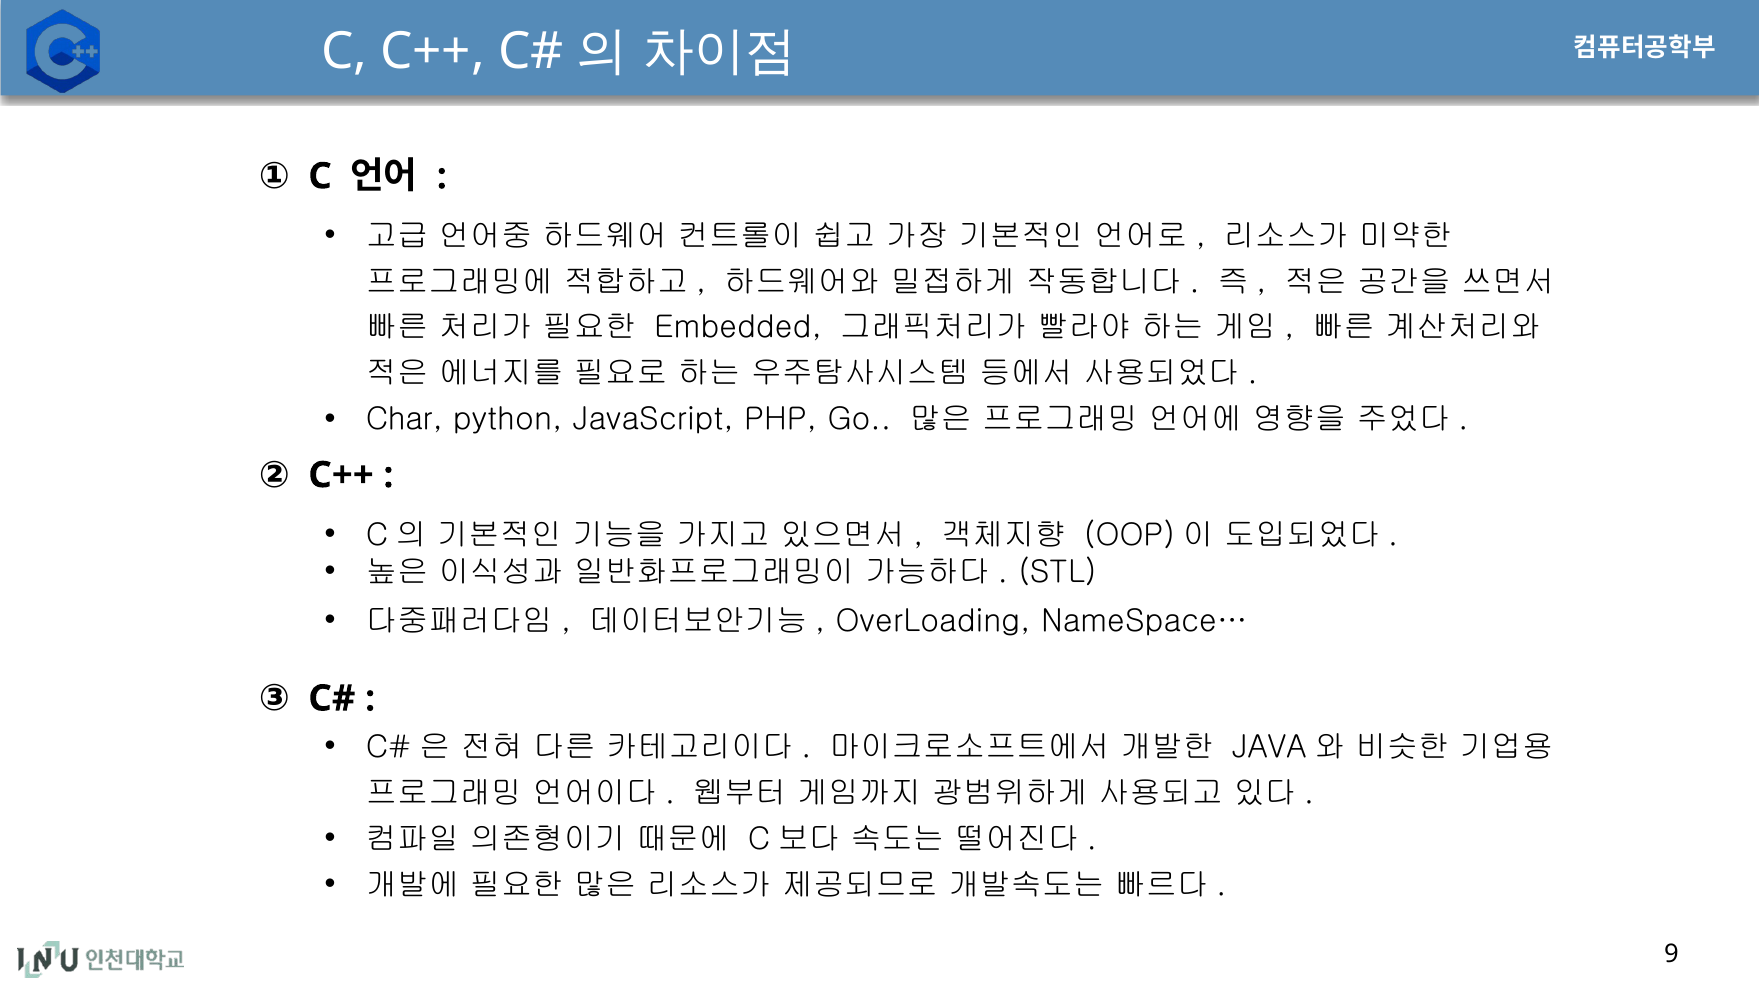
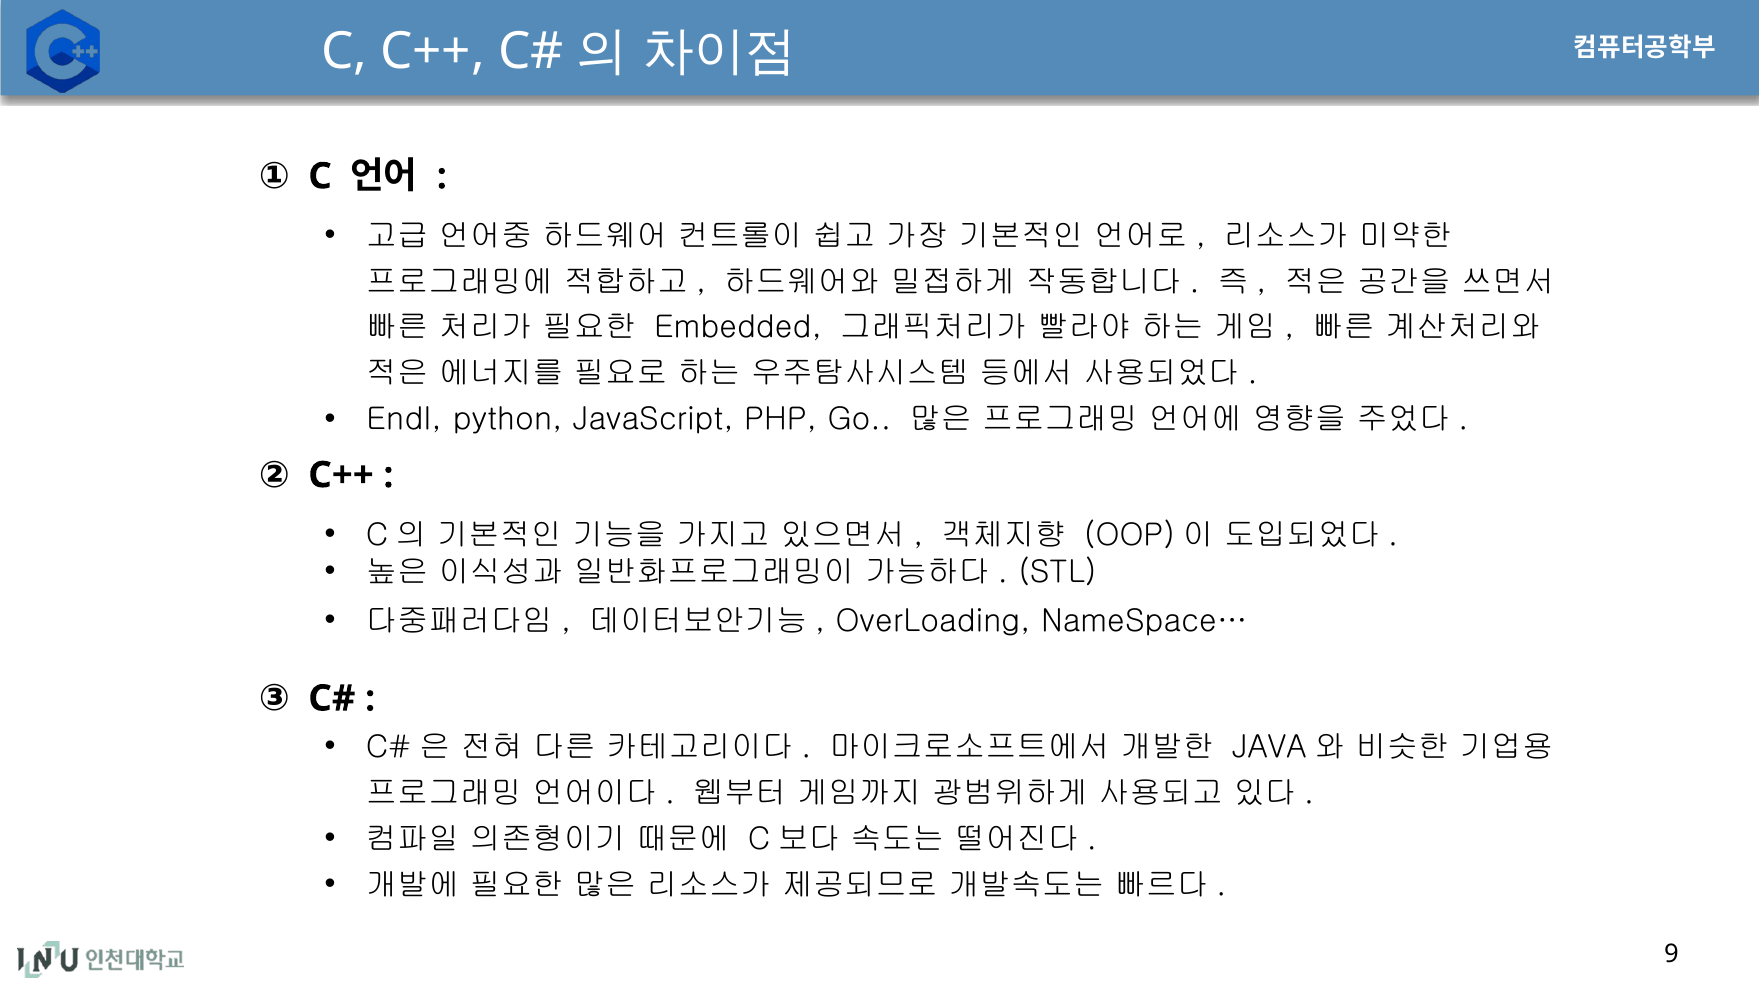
Char: Char -> Endl (404, 419)
